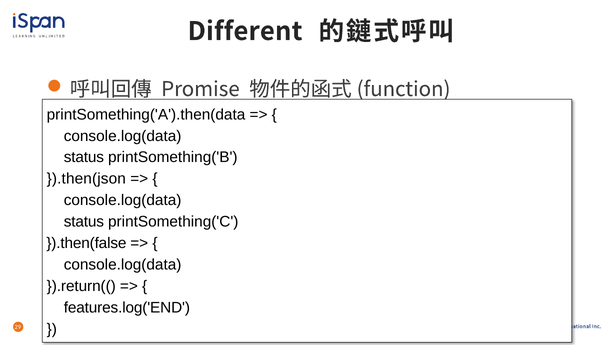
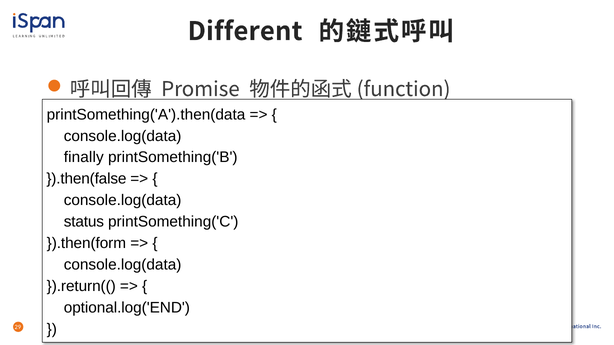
status: status -> finally (84, 158)
}).then(json: }).then(json -> }).then(false (86, 179)
}).then(false: }).then(false -> }).then(form (86, 244)
features.log('END: features.log('END -> optional.log('END (127, 308)
